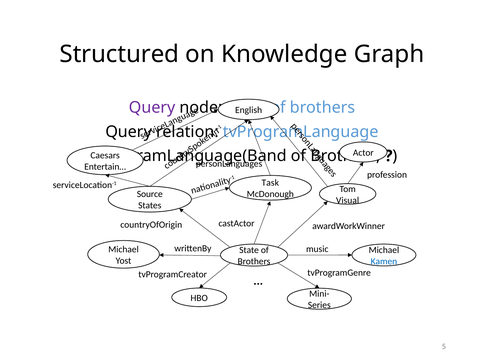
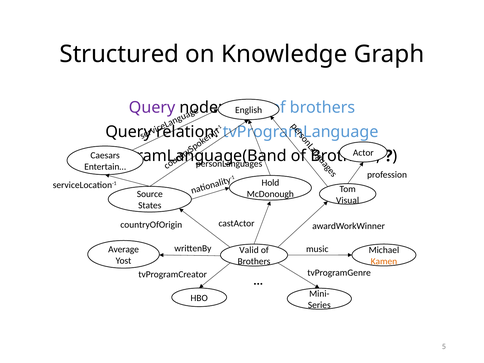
Task: Task -> Hold (270, 183)
Michael: Michael -> Average (124, 249)
State: State -> Valid (249, 250)
Kamen colour: blue -> orange (384, 261)
